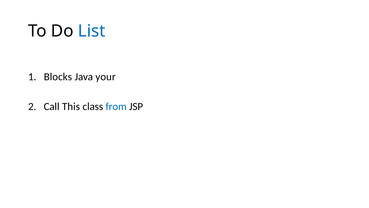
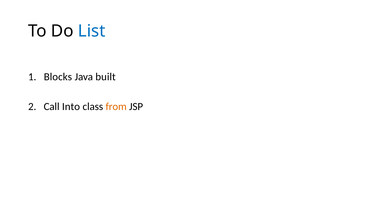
your: your -> built (106, 77)
This: This -> Into (71, 106)
from colour: blue -> orange (116, 106)
